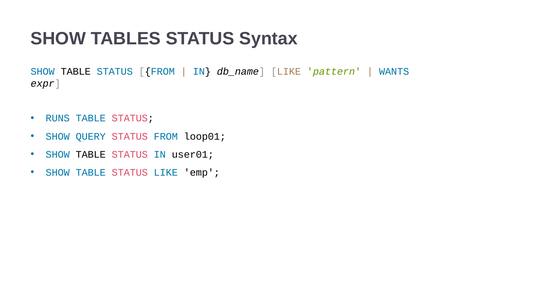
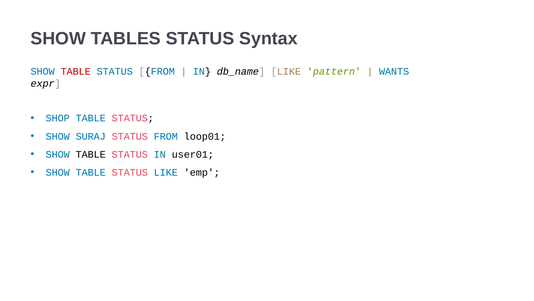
TABLE colour: black -> red (76, 71)
RUNS: RUNS -> SHOP (58, 118)
QUERY: QUERY -> SURAJ (91, 136)
